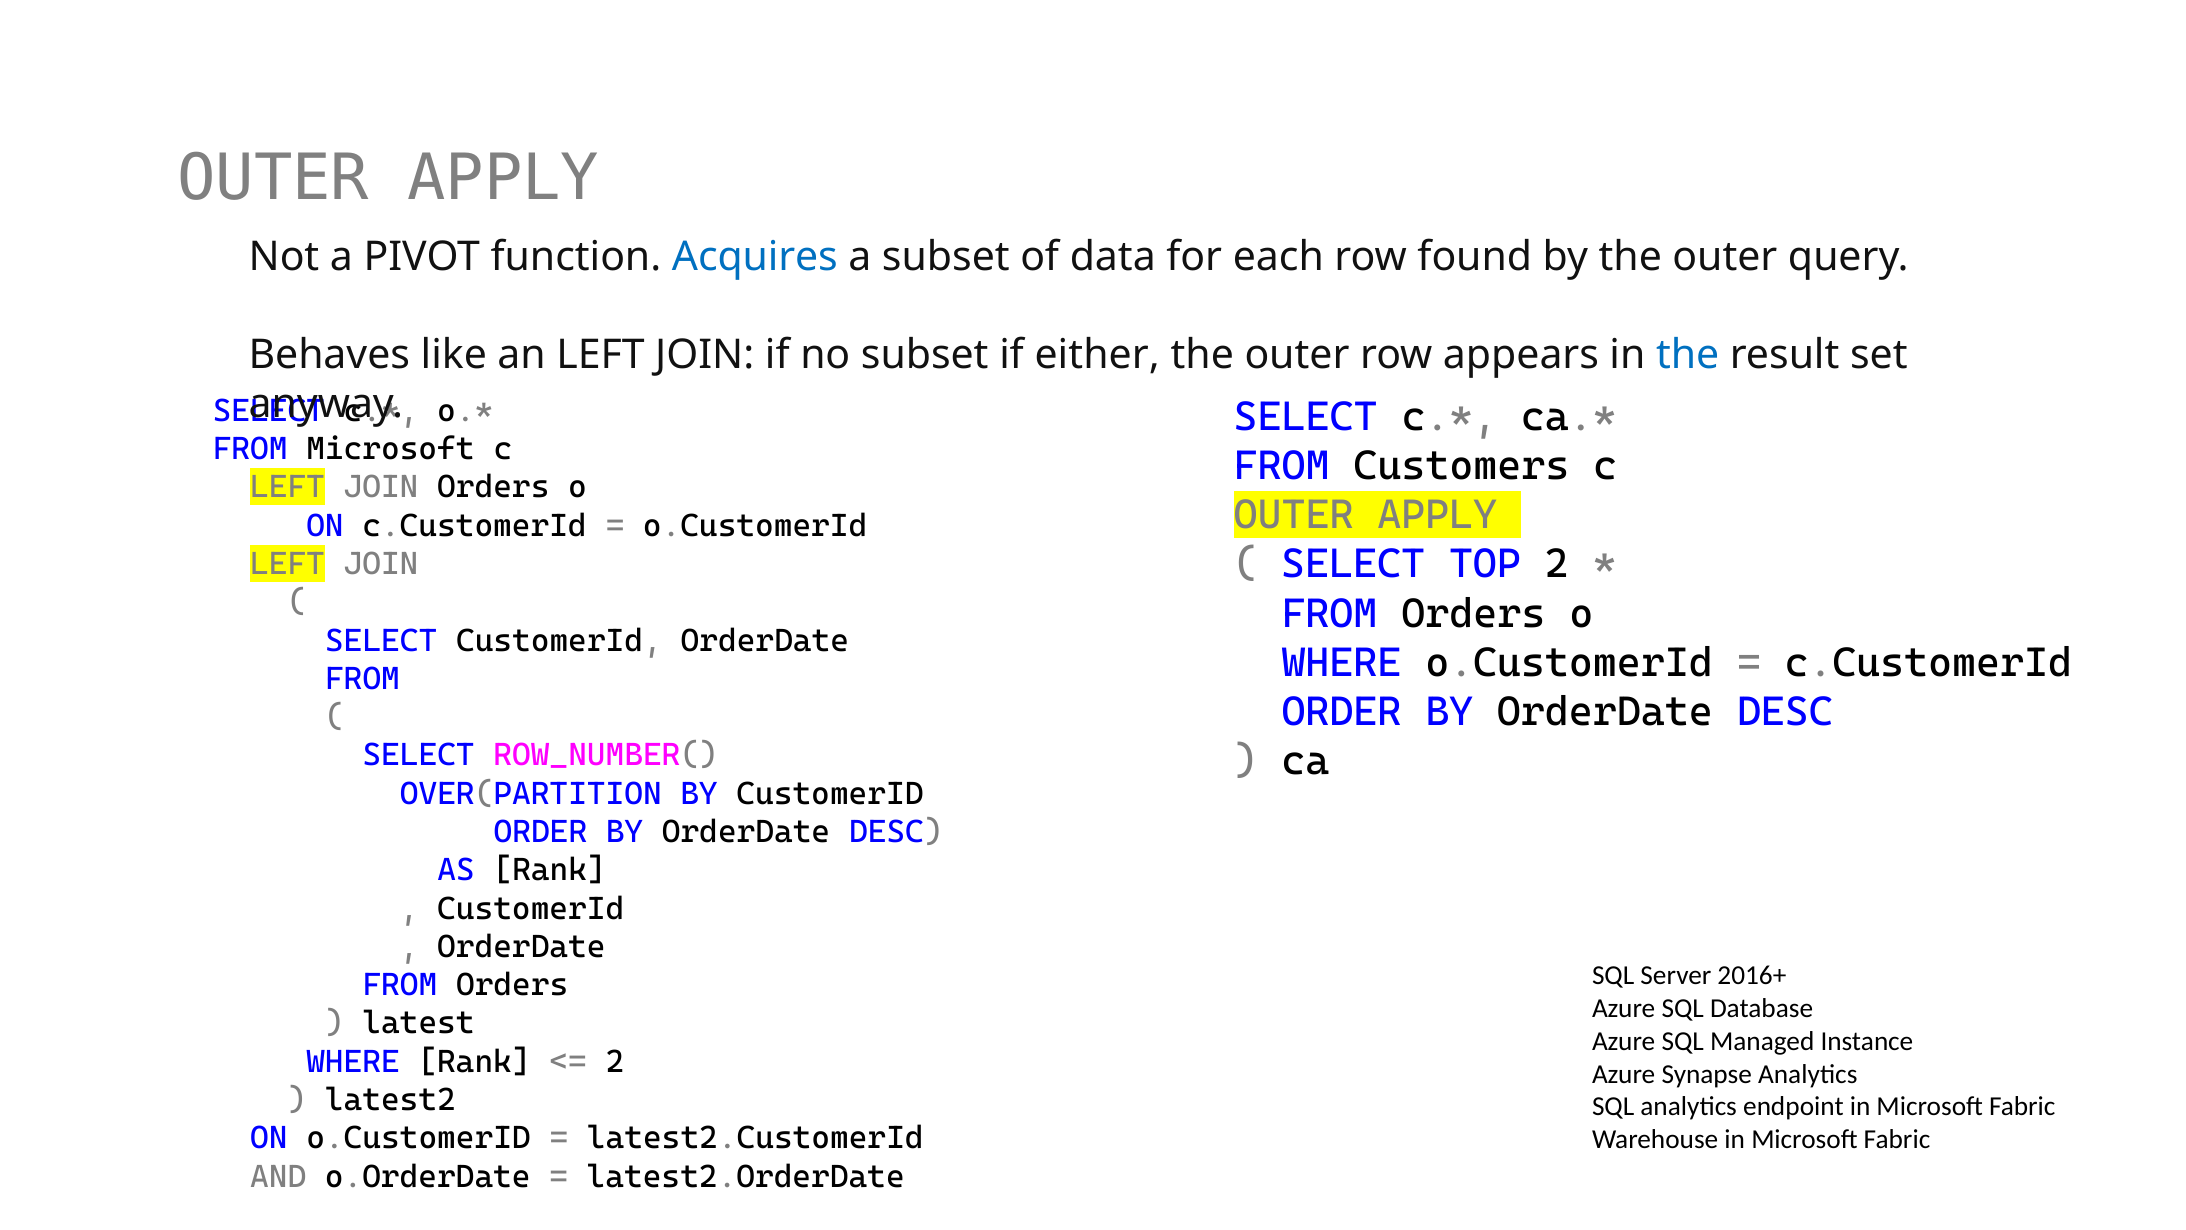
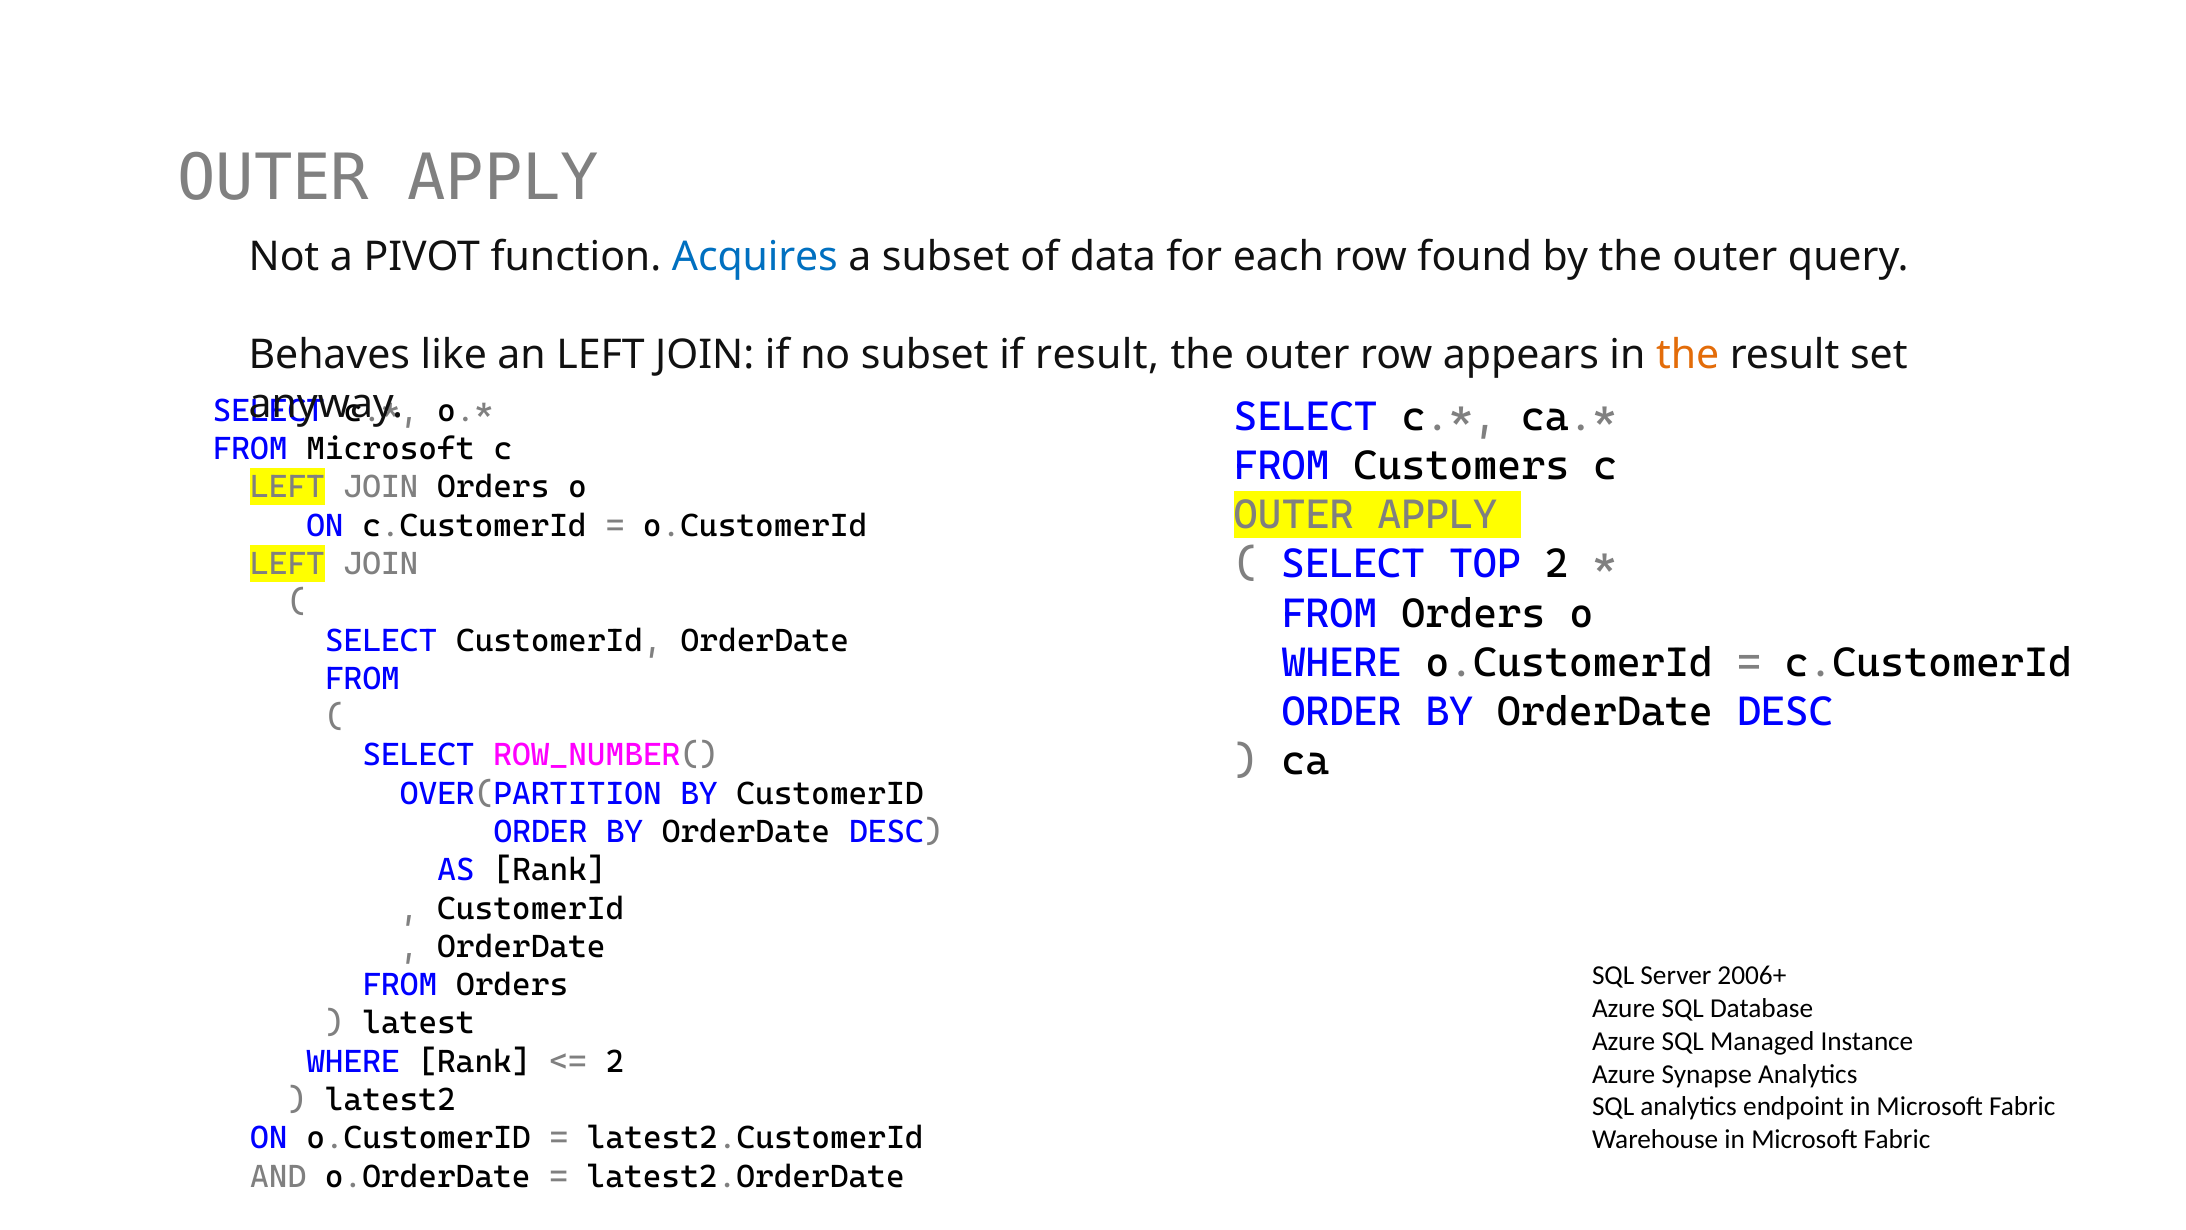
if either: either -> result (1097, 355)
the colour: blue -> orange (1688, 355)
2016+: 2016+ -> 2006+ (1752, 975)
